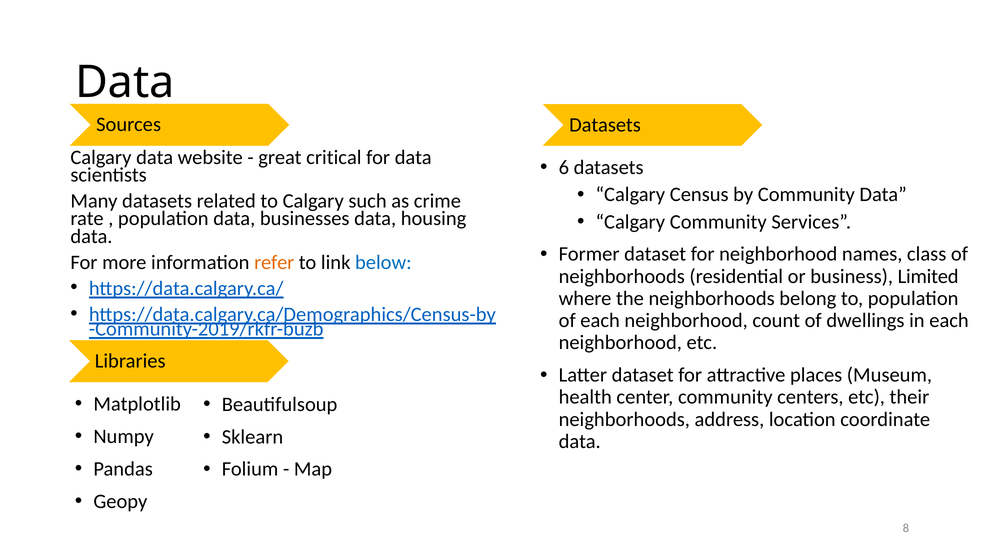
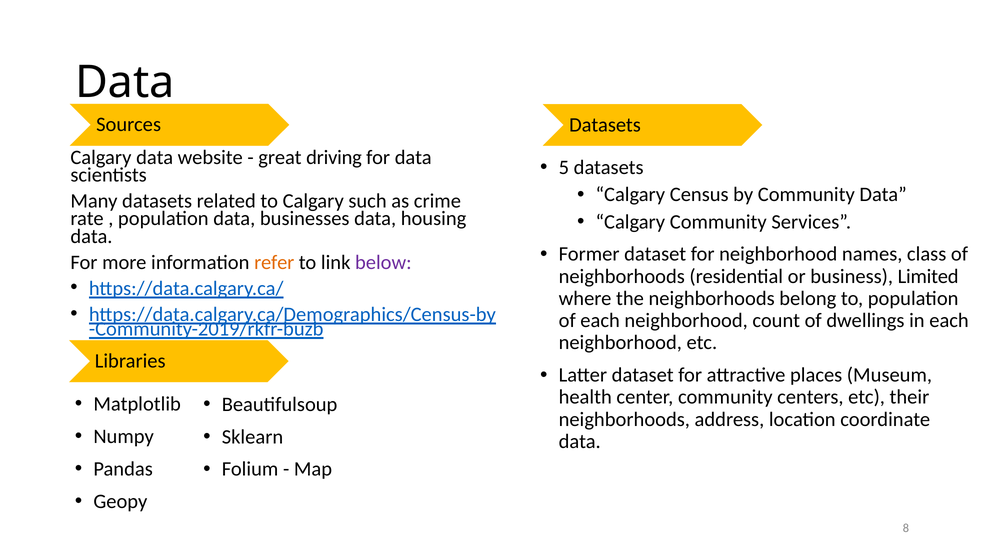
critical: critical -> driving (334, 158)
6: 6 -> 5 (564, 168)
below colour: blue -> purple (383, 263)
